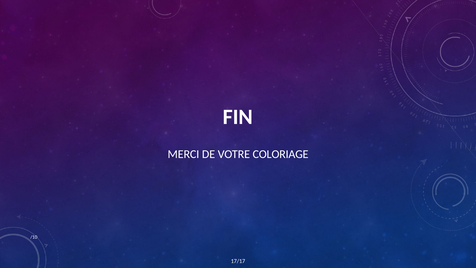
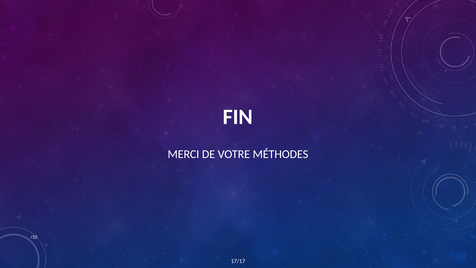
COLORIAGE: COLORIAGE -> MÉTHODES (280, 154)
